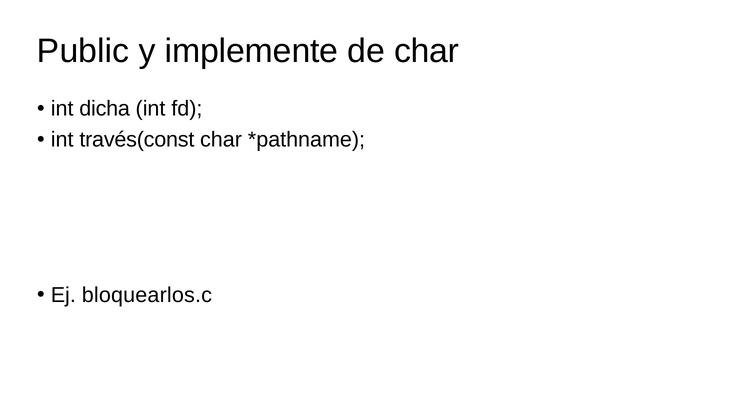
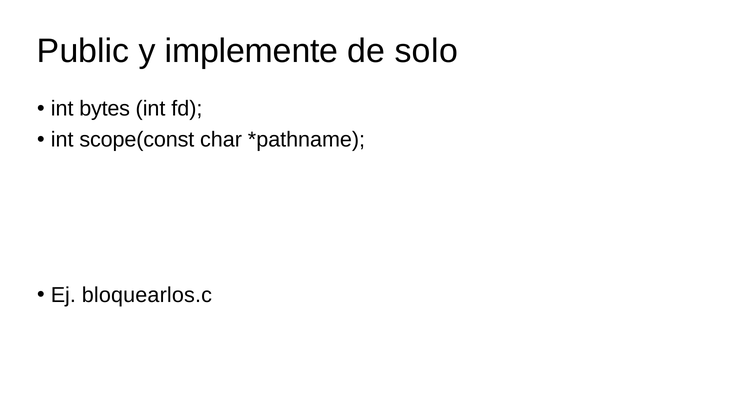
de char: char -> solo (426, 51)
dicha: dicha -> bytes (105, 109)
través(const: través(const -> scope(const (137, 140)
